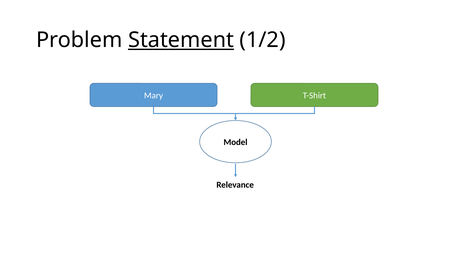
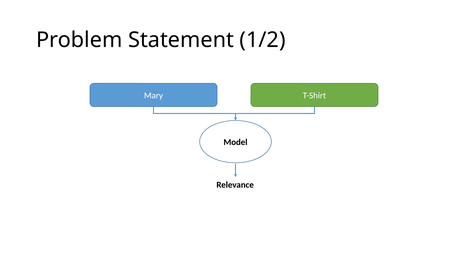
Statement underline: present -> none (181, 40)
